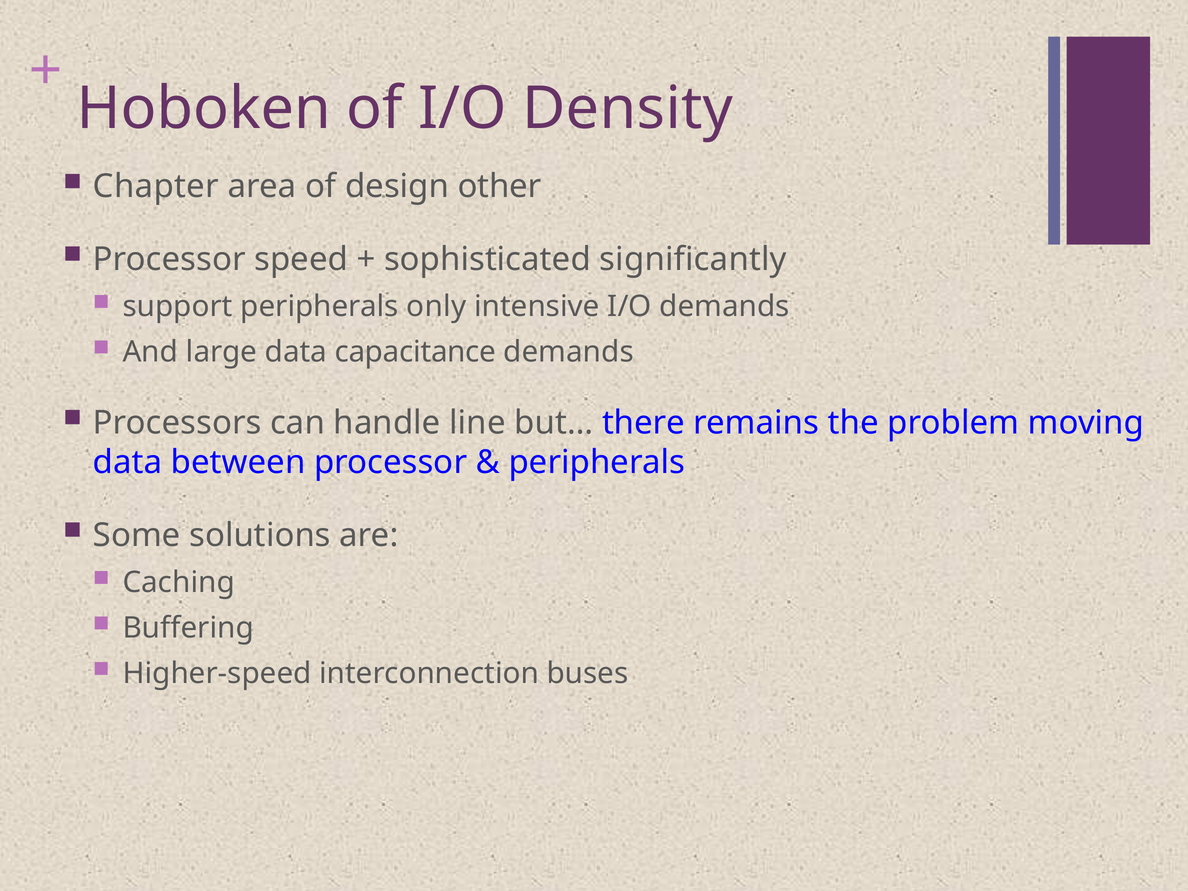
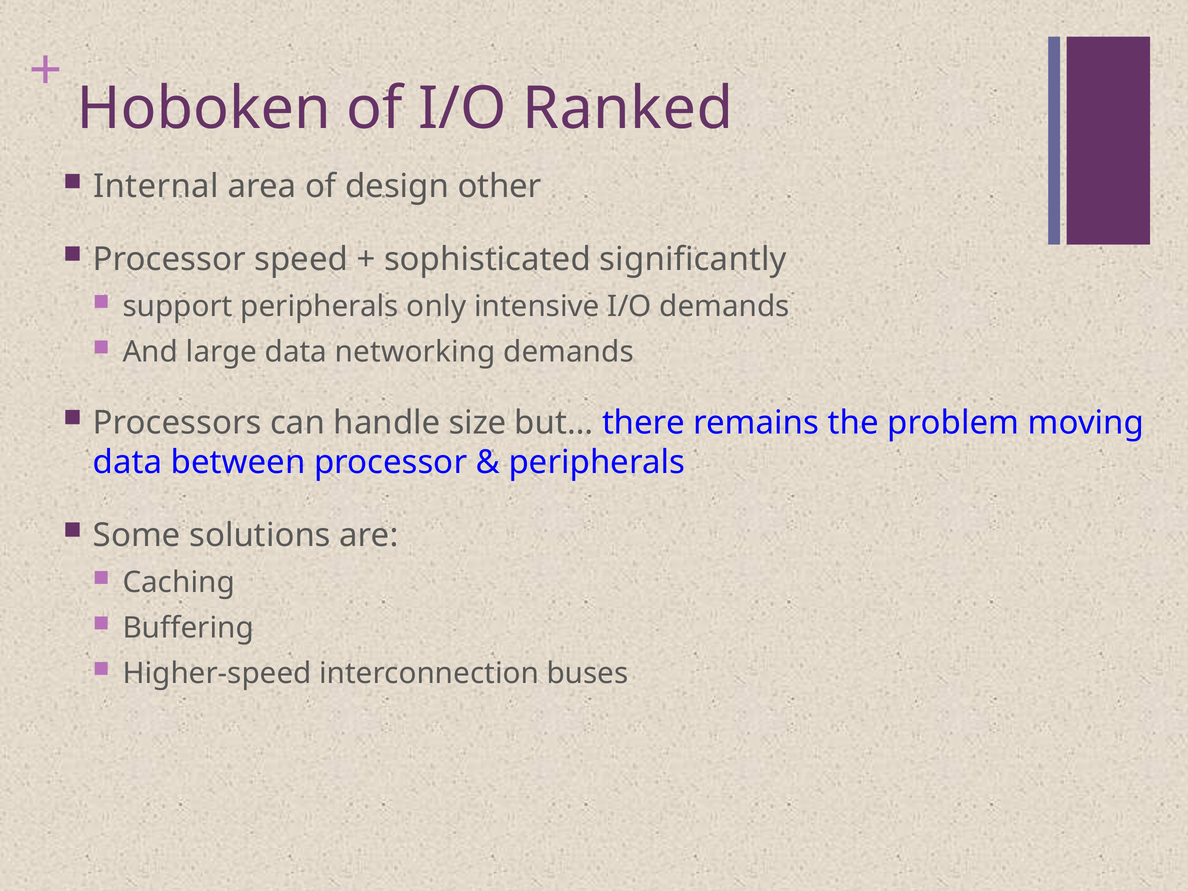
Density: Density -> Ranked (628, 109)
Chapter: Chapter -> Internal (156, 186)
capacitance: capacitance -> networking (415, 352)
line: line -> size (478, 423)
